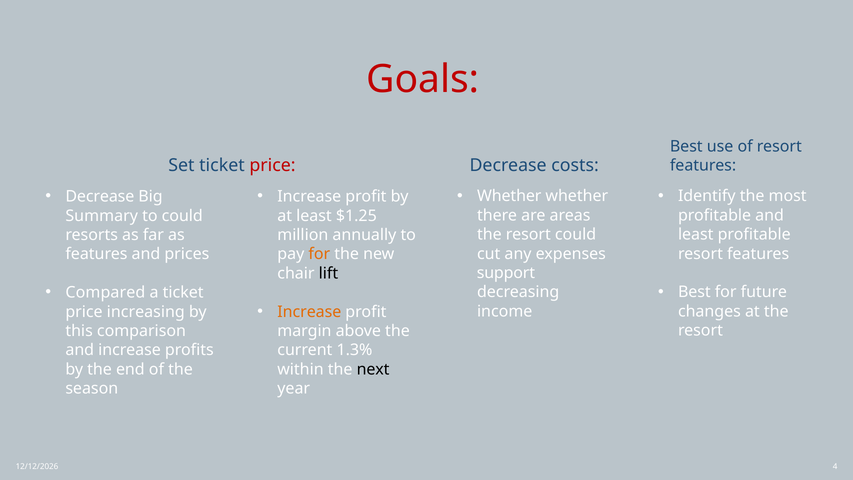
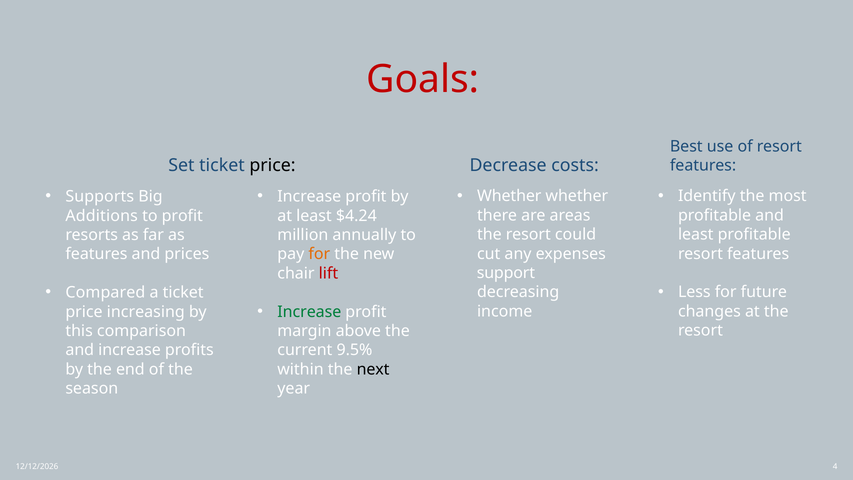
price colour: red -> black (273, 165)
Decrease: Decrease -> Supports (100, 196)
Summary: Summary -> Additions (102, 216)
to could: could -> profit (182, 216)
$1.25: $1.25 -> $4.24 (356, 216)
lift colour: black -> red (328, 273)
Best: Best -> Less (694, 292)
Increase colour: orange -> green (309, 312)
1.3%: 1.3% -> 9.5% (354, 350)
